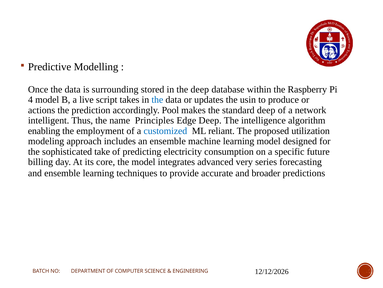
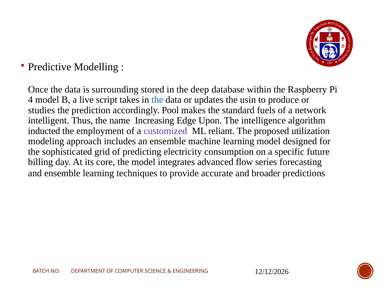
actions: actions -> studies (42, 110)
standard deep: deep -> fuels (266, 110)
Principles: Principles -> Increasing (155, 120)
Edge Deep: Deep -> Upon (210, 120)
enabling: enabling -> inducted (44, 131)
customized colour: blue -> purple (165, 131)
take: take -> grid (102, 151)
very: very -> flow (244, 162)
